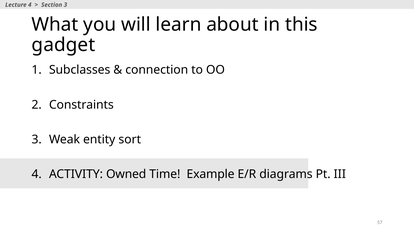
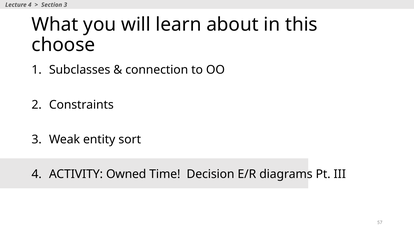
gadget: gadget -> choose (63, 45)
Example: Example -> Decision (211, 174)
